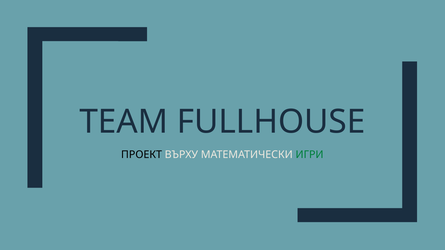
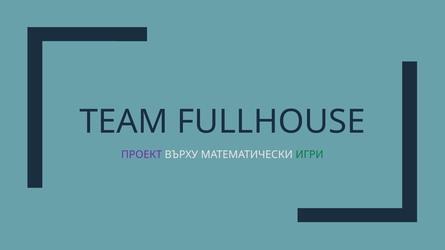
ПРОЕКТ colour: black -> purple (142, 155)
